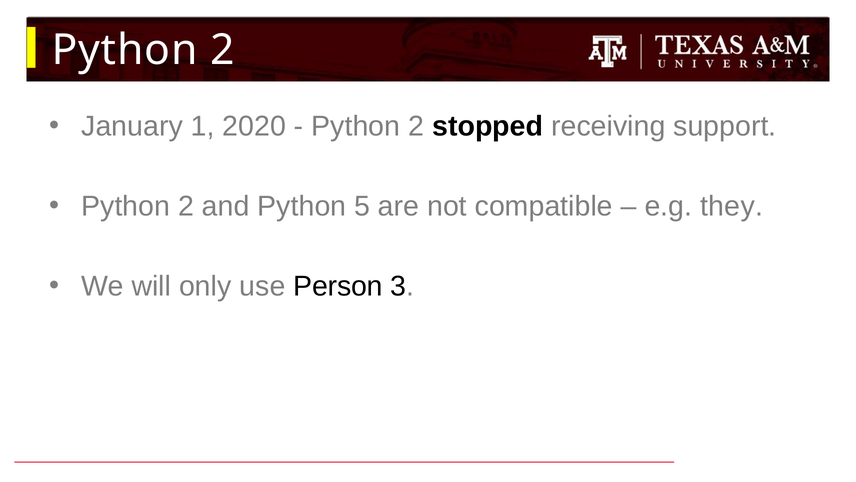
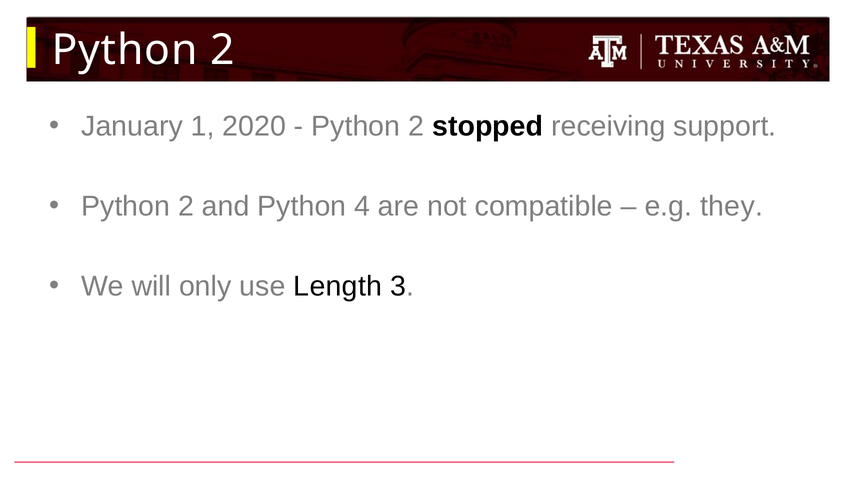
5: 5 -> 4 (362, 206)
Person: Person -> Length (338, 286)
